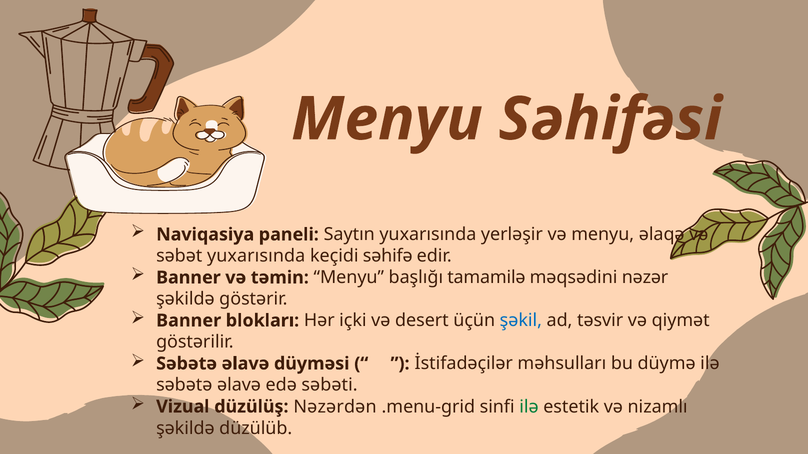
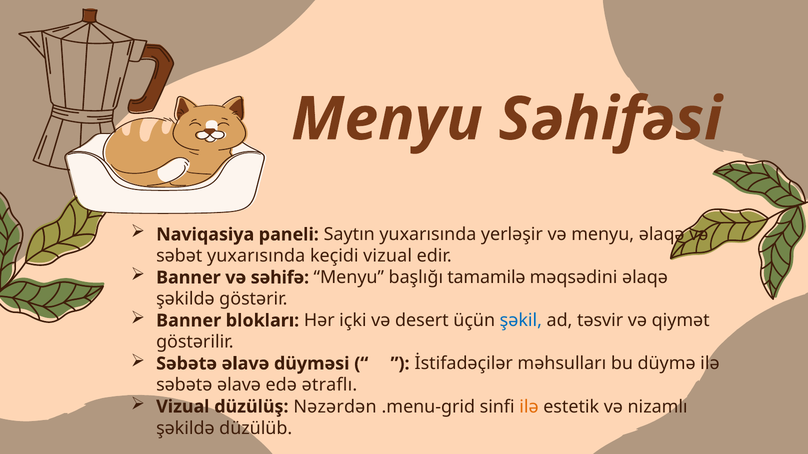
keçidi səhifə: səhifə -> vizual (388, 256)
təmin: təmin -> səhifə (280, 278)
məqsədini nəzər: nəzər -> əlaqə (645, 278)
səbəti: səbəti -> ətraflı (329, 386)
ilə colour: green -> orange (529, 407)
